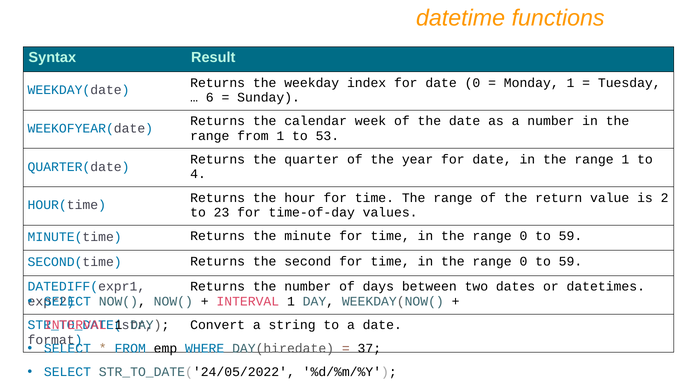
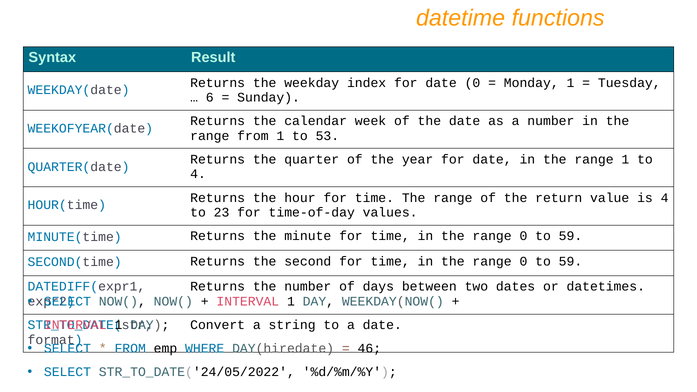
is 2: 2 -> 4 (665, 198)
37: 37 -> 46 (369, 349)
